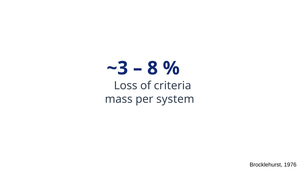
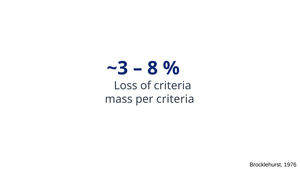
per system: system -> criteria (175, 99)
